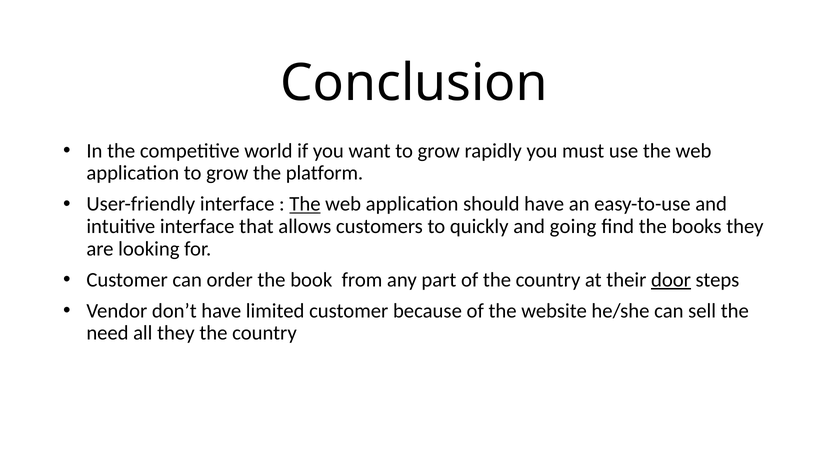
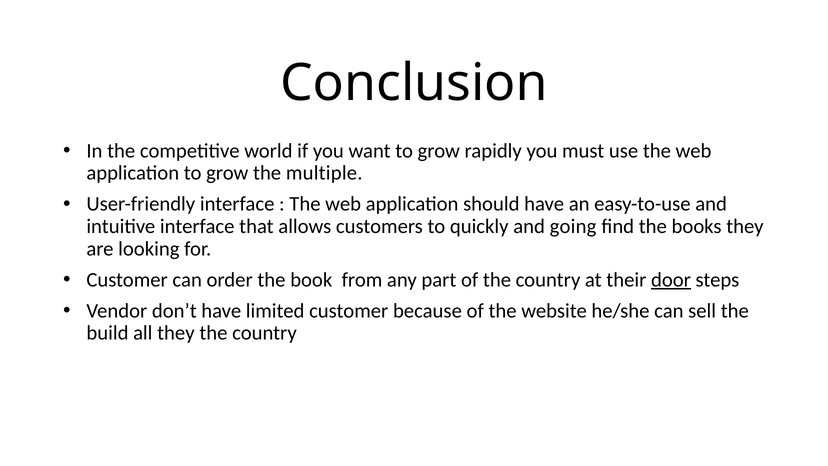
platform: platform -> multiple (324, 173)
The underline: present -> none (305, 204)
need: need -> build (107, 333)
